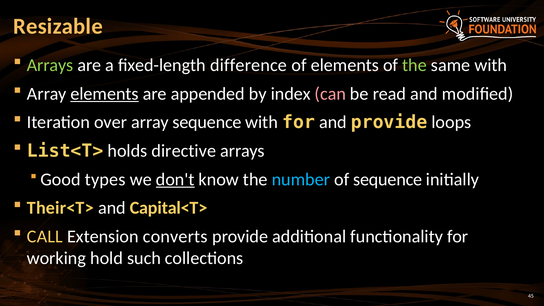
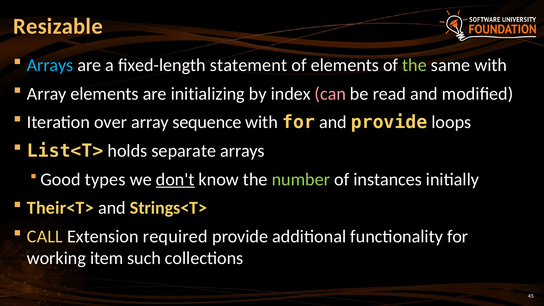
Arrays colour: light green -> light blue (50, 65)
difference: difference -> statement (249, 65)
elements underline: present -> none (105, 94)
appended: appended -> initializing (208, 94)
directive: directive -> separate (184, 151)
number colour: light blue -> light green (301, 179)
of sequence: sequence -> instances (388, 179)
Capital<T>: Capital<T> -> Strings<T> (169, 208)
converts: converts -> required (175, 237)
hold: hold -> item (107, 258)
